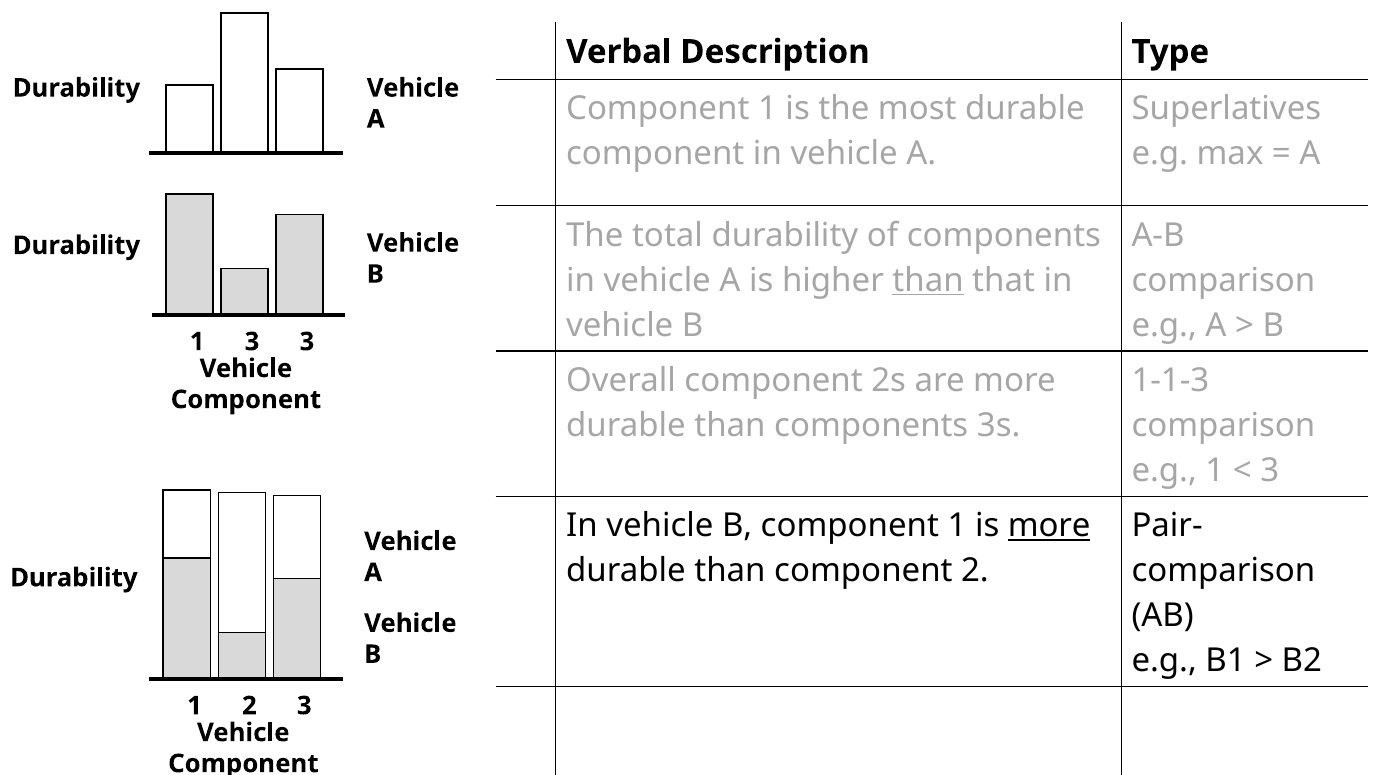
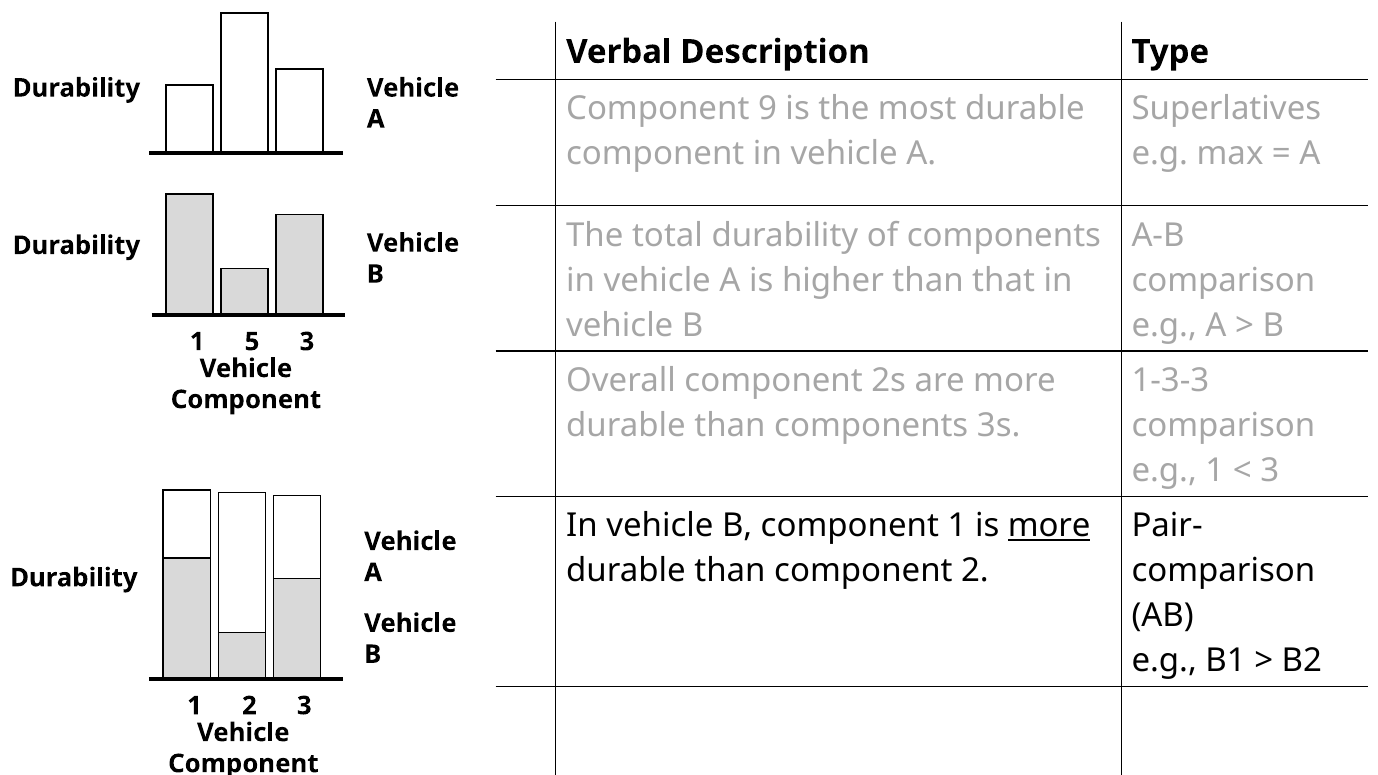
1: 1 -> 9 (768, 109)
than underline: present -> none (928, 280)
1 3: 3 -> 5 (252, 342)
1-1-3: 1-1-3 -> 1-3-3 (1170, 381)
